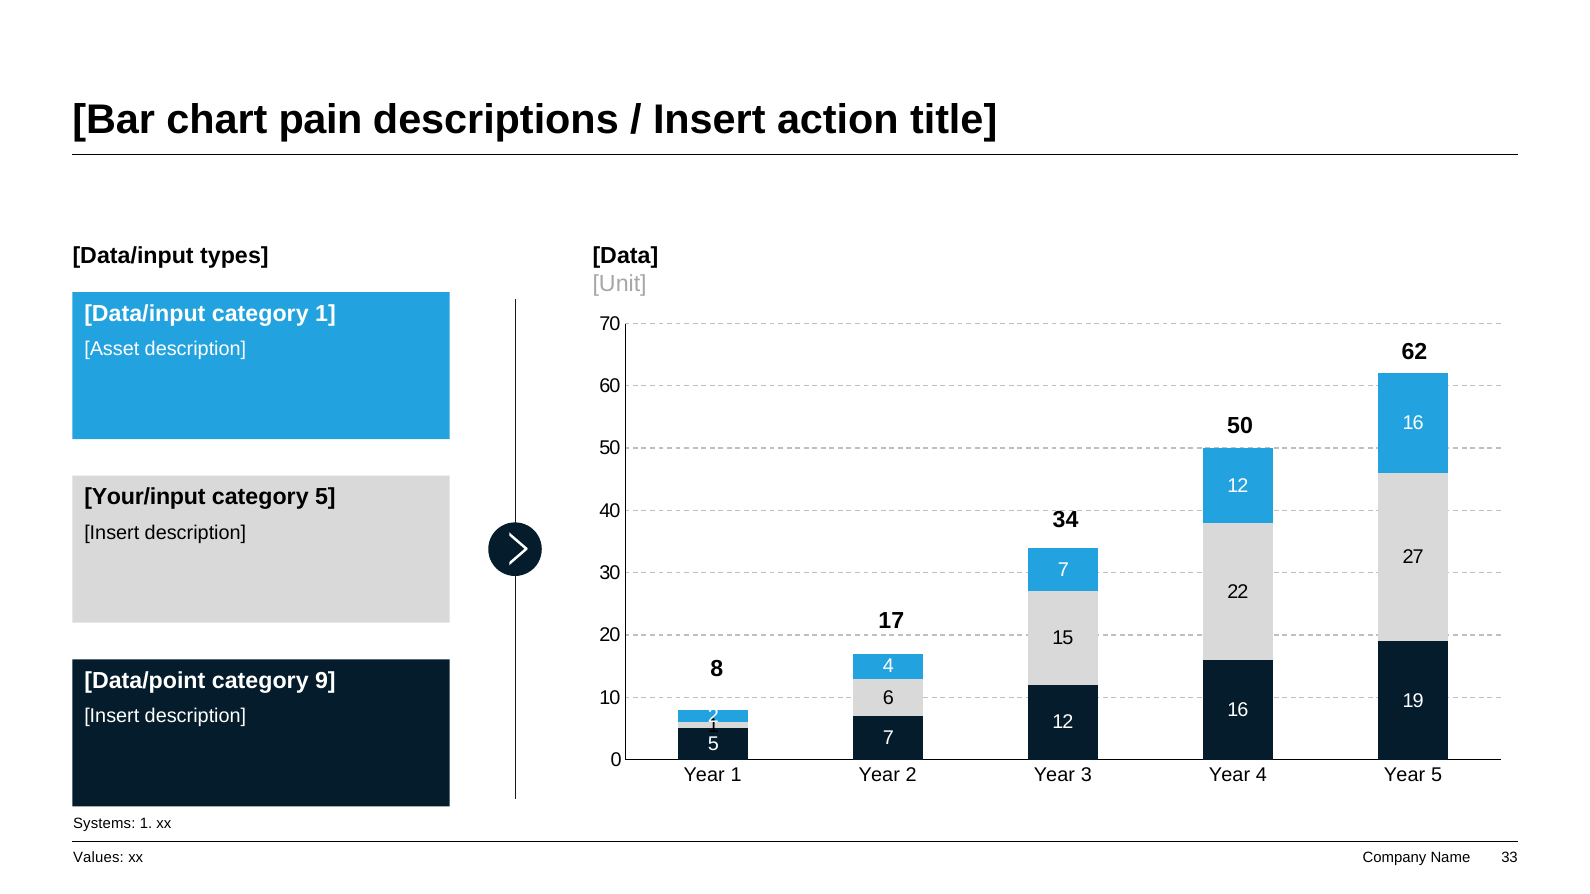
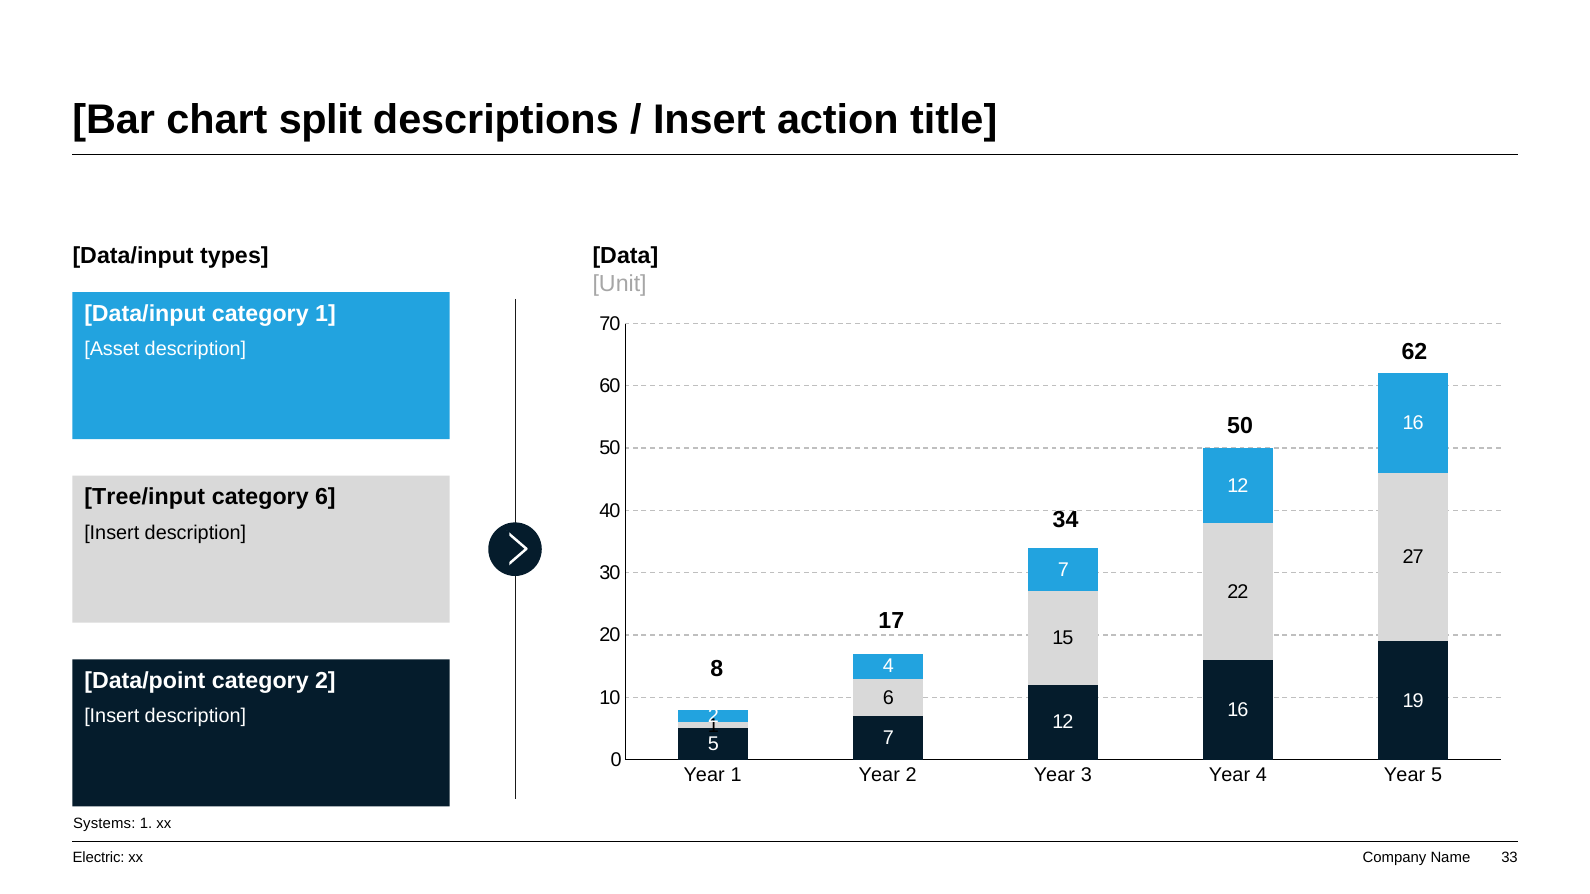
pain: pain -> split (320, 120)
Your/input: Your/input -> Tree/input (145, 497)
category 5: 5 -> 6 (325, 497)
category 9: 9 -> 2 (325, 681)
Values: Values -> Electric (99, 858)
